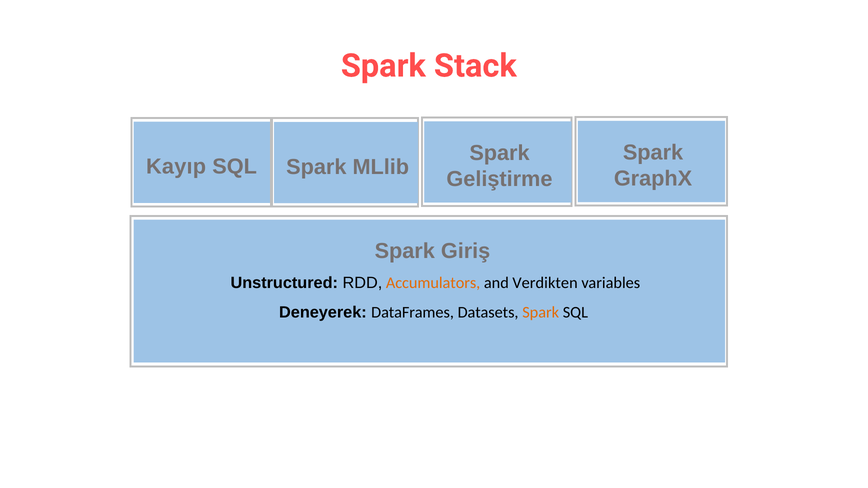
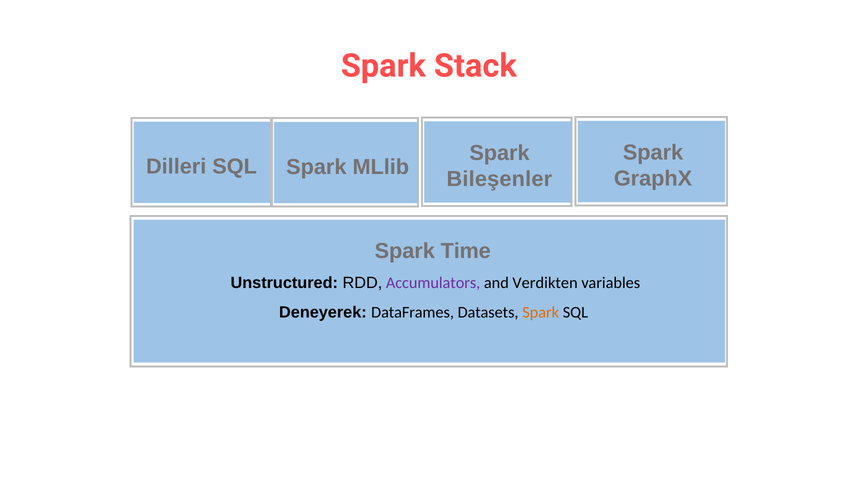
Kayıp: Kayıp -> Dilleri (176, 167)
Geliştirme: Geliştirme -> Bileşenler (499, 179)
Giriş: Giriş -> Time (466, 251)
Accumulators colour: orange -> purple (433, 283)
